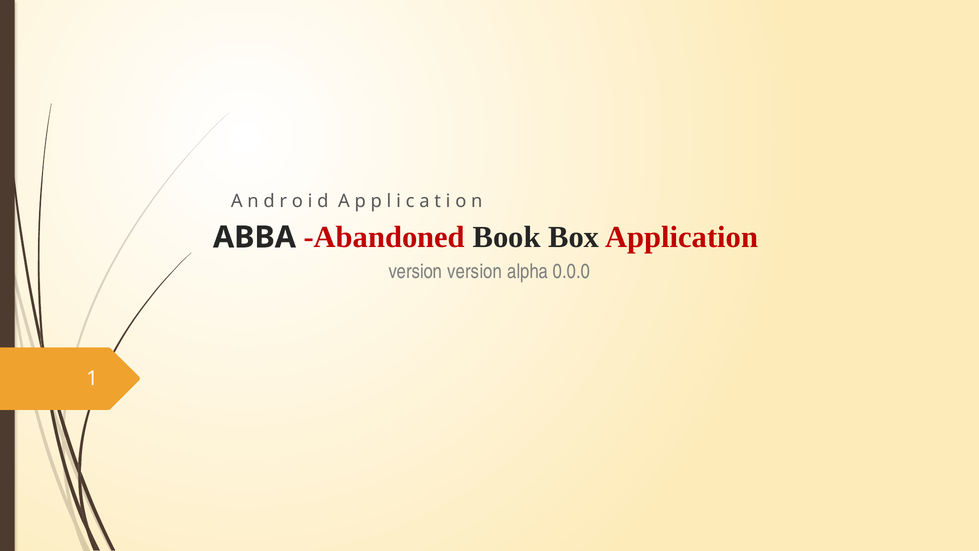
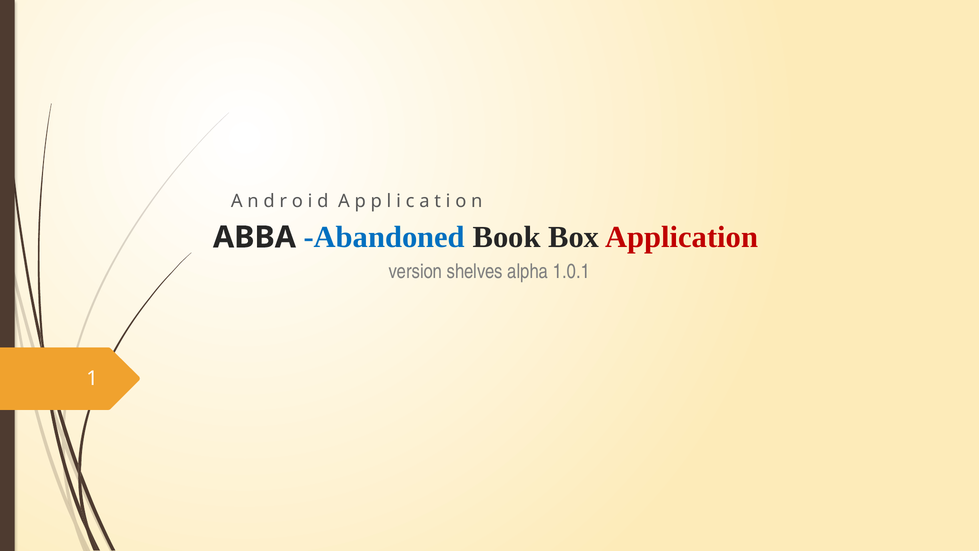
Abandoned colour: red -> blue (384, 237)
version version: version -> shelves (475, 271)
0.0.0: 0.0.0 -> 1.0.1 (572, 271)
